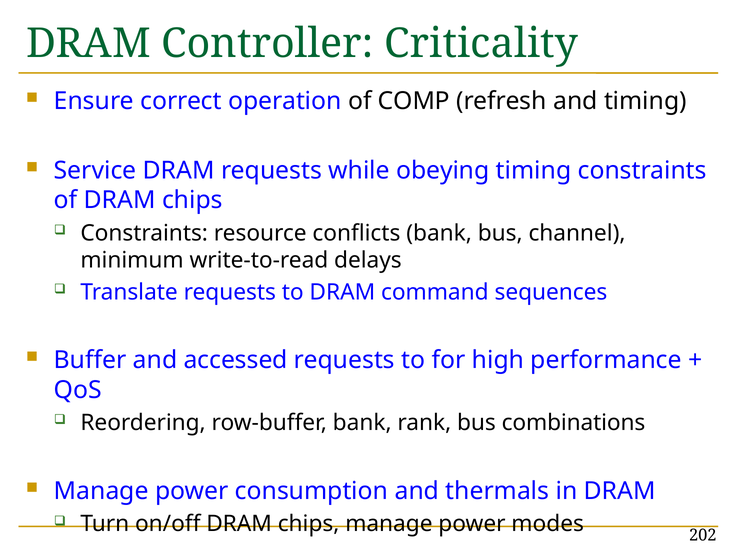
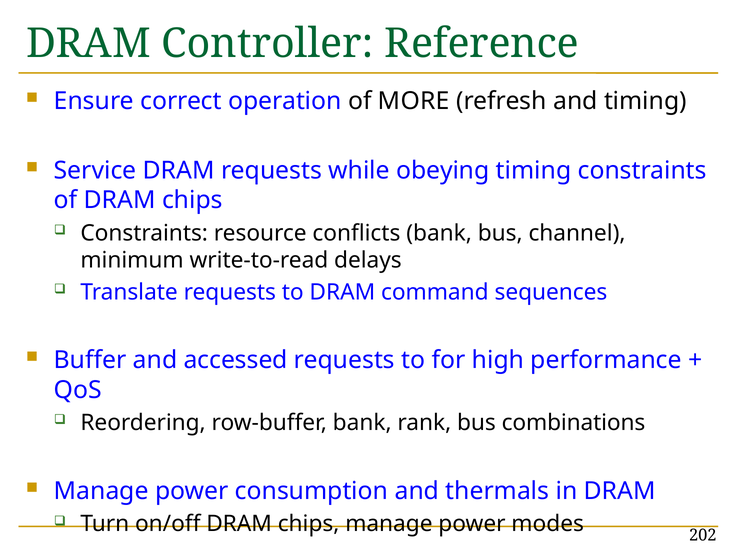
Criticality: Criticality -> Reference (481, 44)
COMP: COMP -> MORE (414, 101)
